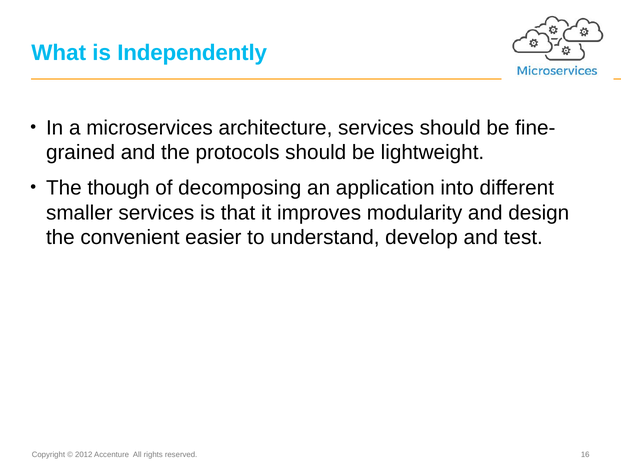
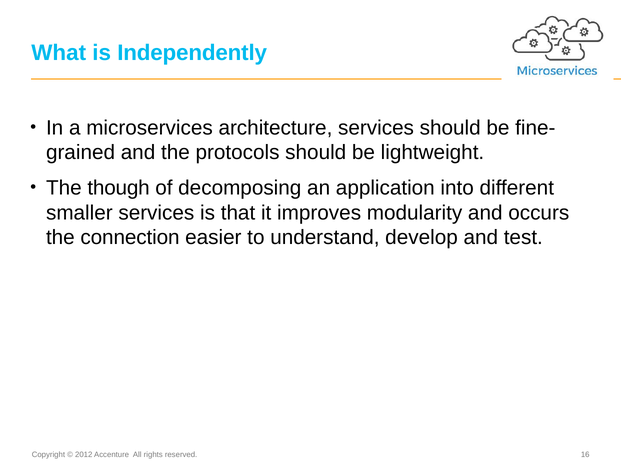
design: design -> occurs (539, 213)
convenient: convenient -> connection (130, 237)
